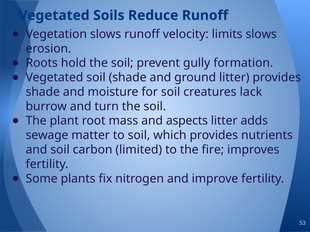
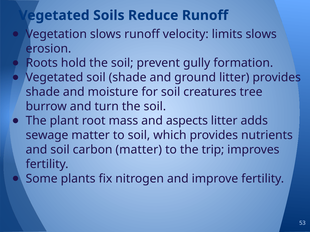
lack: lack -> tree (251, 92)
carbon limited: limited -> matter (139, 150)
fire: fire -> trip (213, 150)
